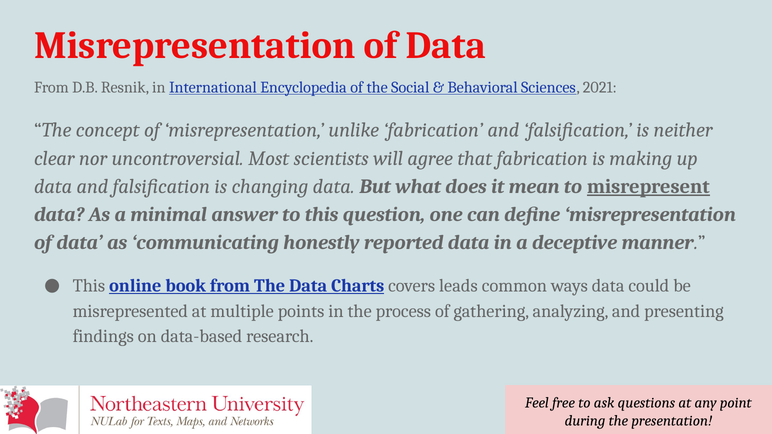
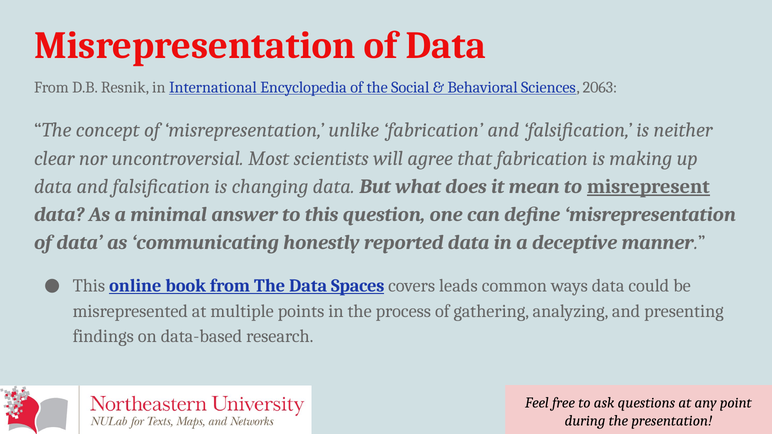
2021: 2021 -> 2063 (600, 87)
Charts: Charts -> Spaces (358, 286)
